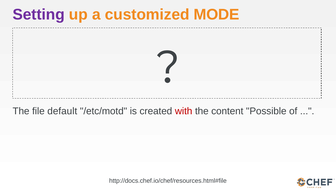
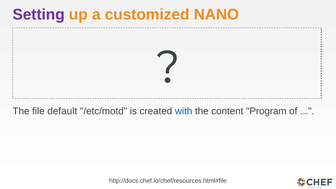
MODE: MODE -> NANO (216, 15)
with colour: red -> blue (184, 111)
Possible: Possible -> Program (266, 111)
